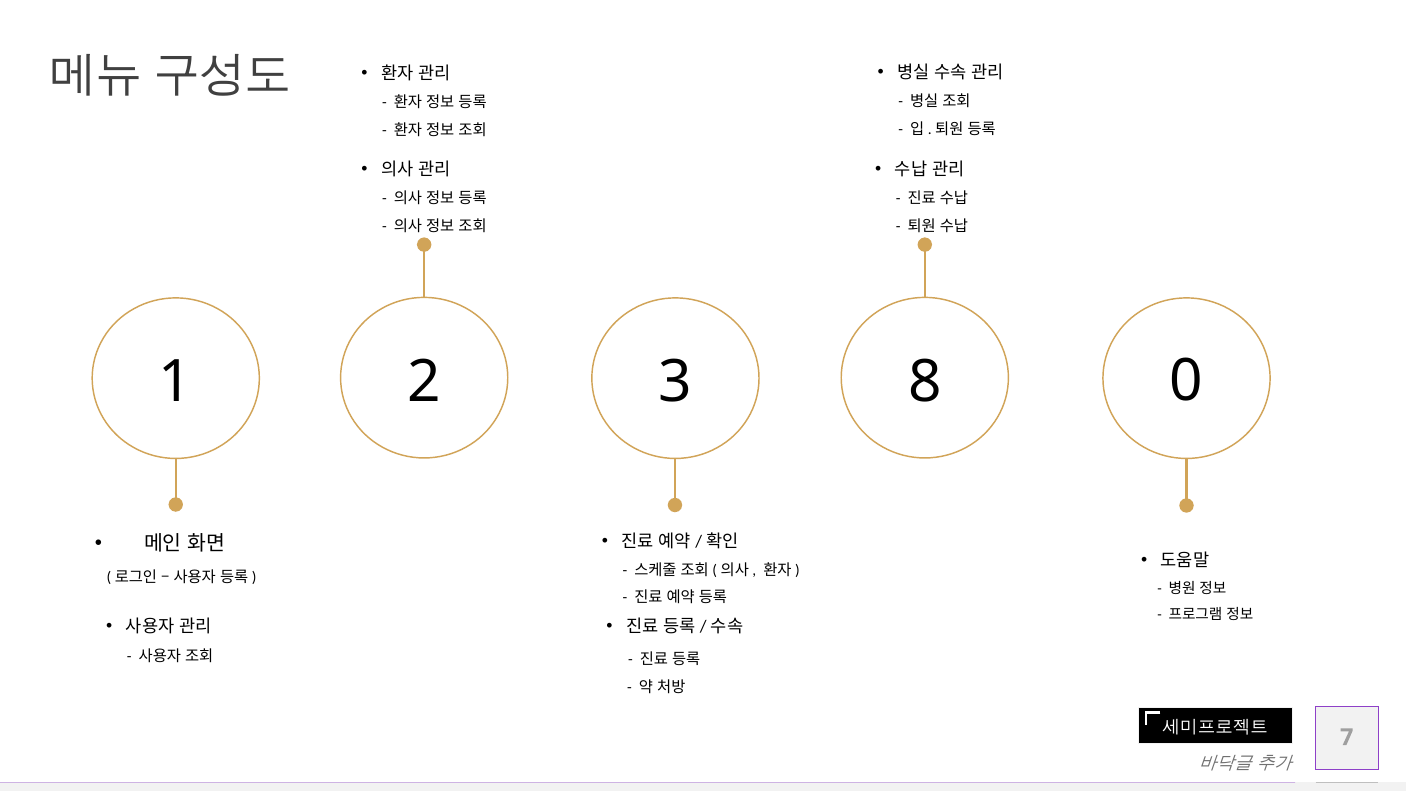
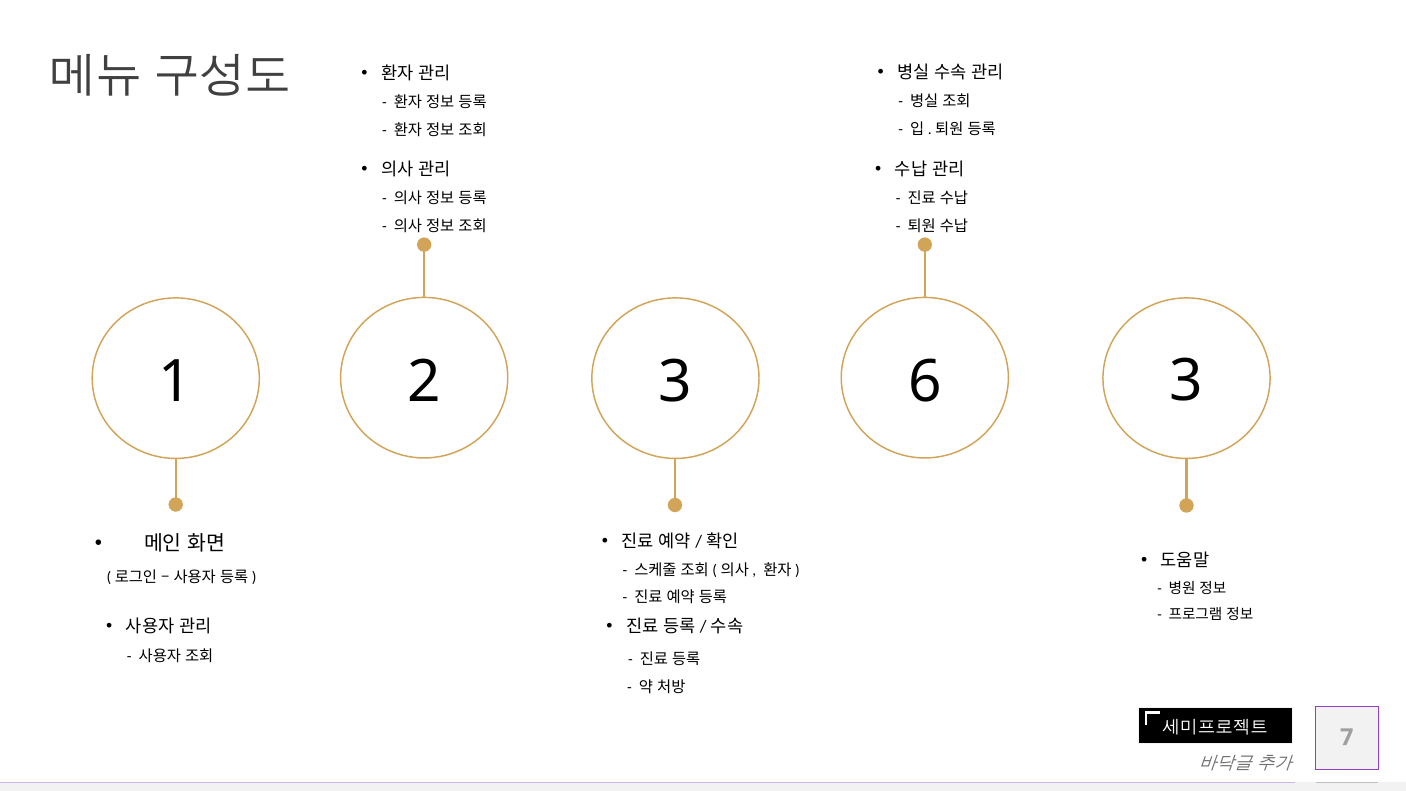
8: 8 -> 6 (925, 382)
3 0: 0 -> 3 (1186, 381)
